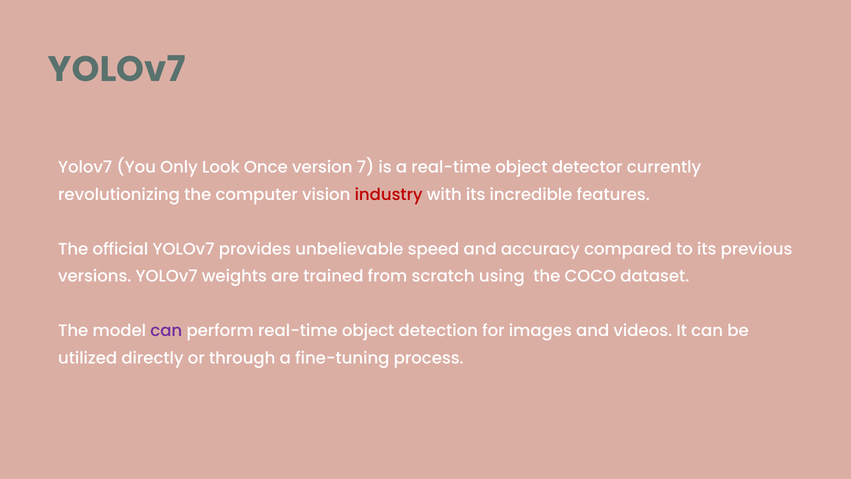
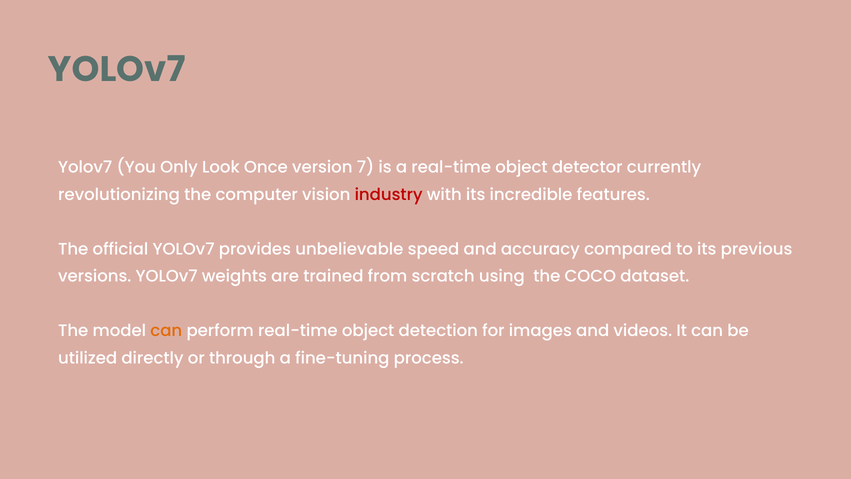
can colour: purple -> orange (166, 331)
